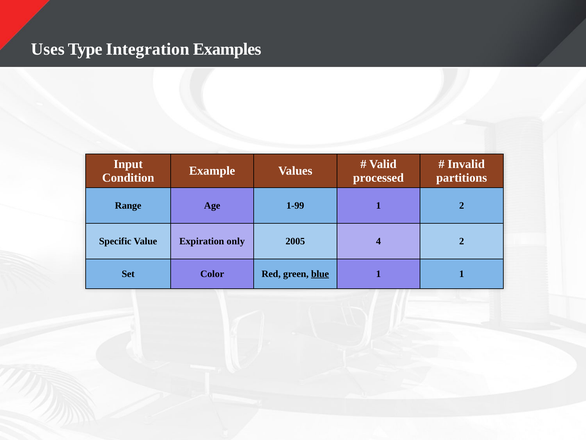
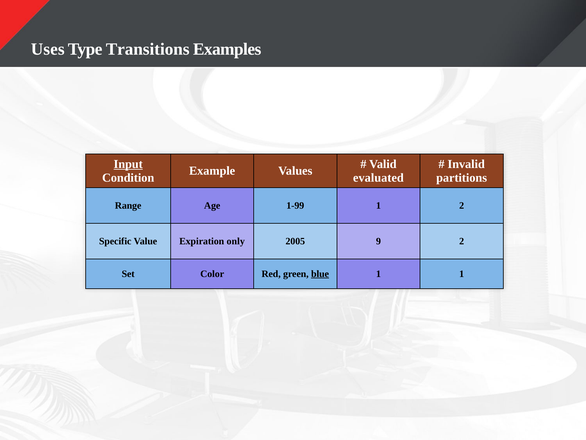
Integration: Integration -> Transitions (148, 49)
Input underline: none -> present (128, 164)
processed: processed -> evaluated (378, 177)
4: 4 -> 9 (378, 241)
